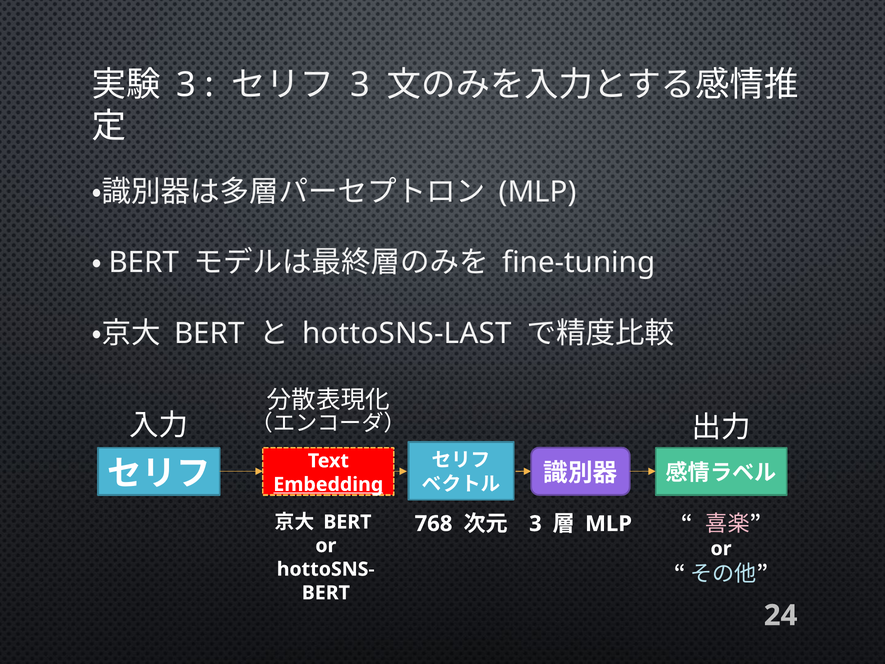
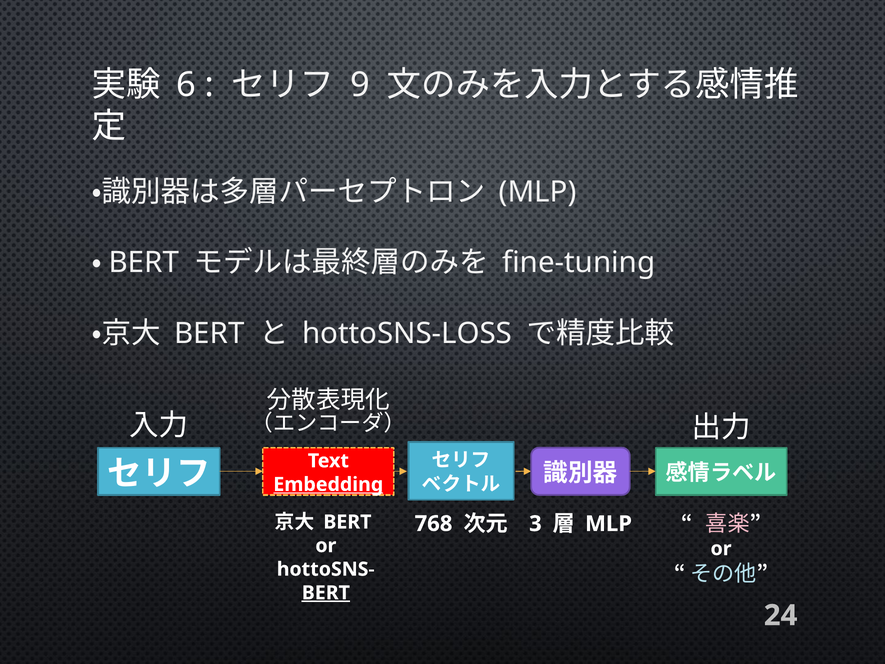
3: 3 -> 6 (186, 85)
3: 3 -> 9 (360, 85)
hottoSNS-LAST: hottoSNS-LAST -> hottoSNS-LOSS (407, 333)
BERT underline: none -> present (326, 593)
